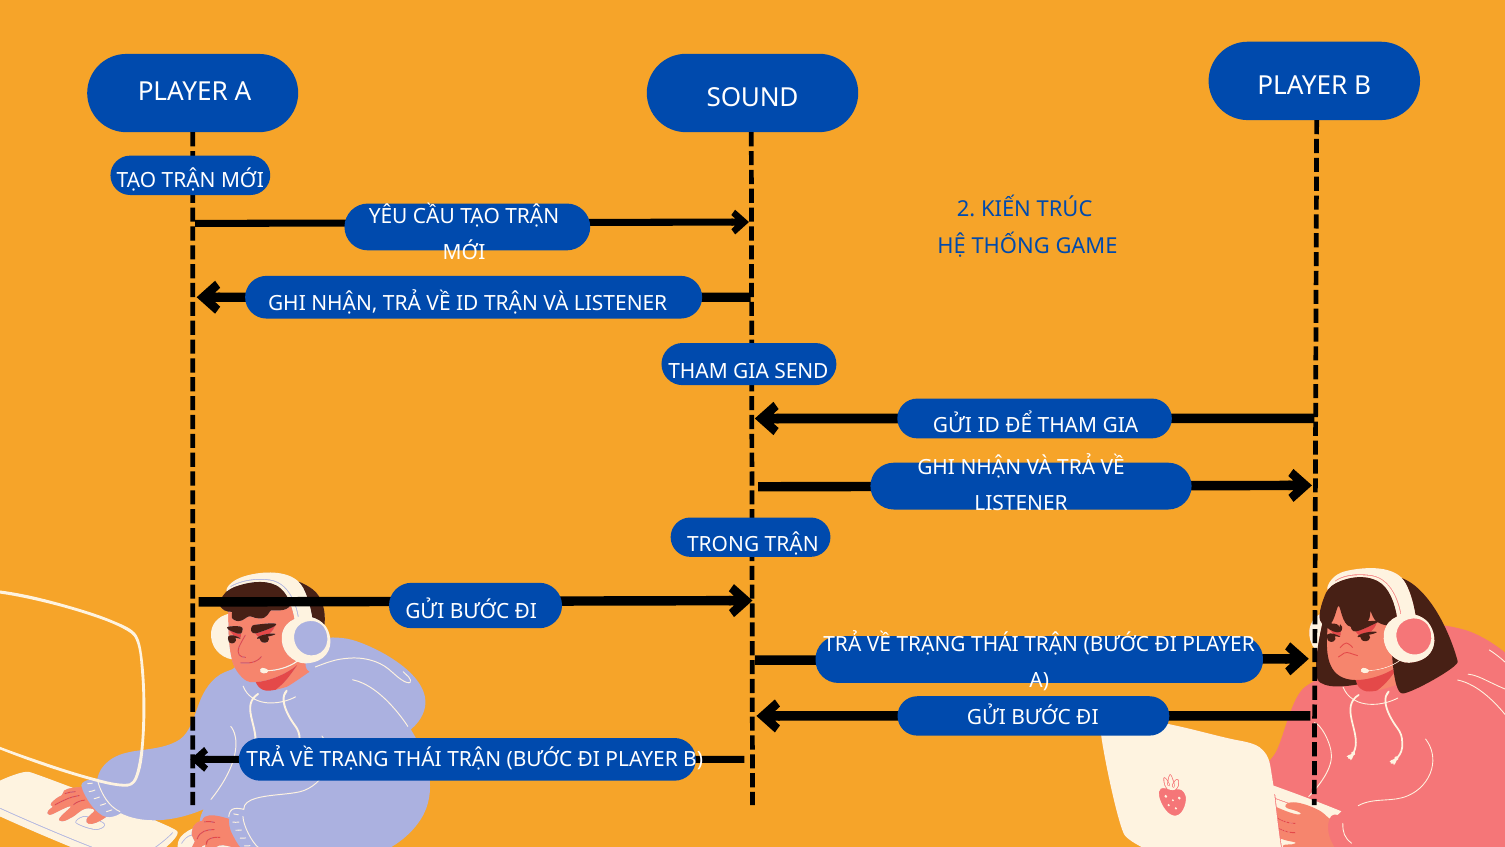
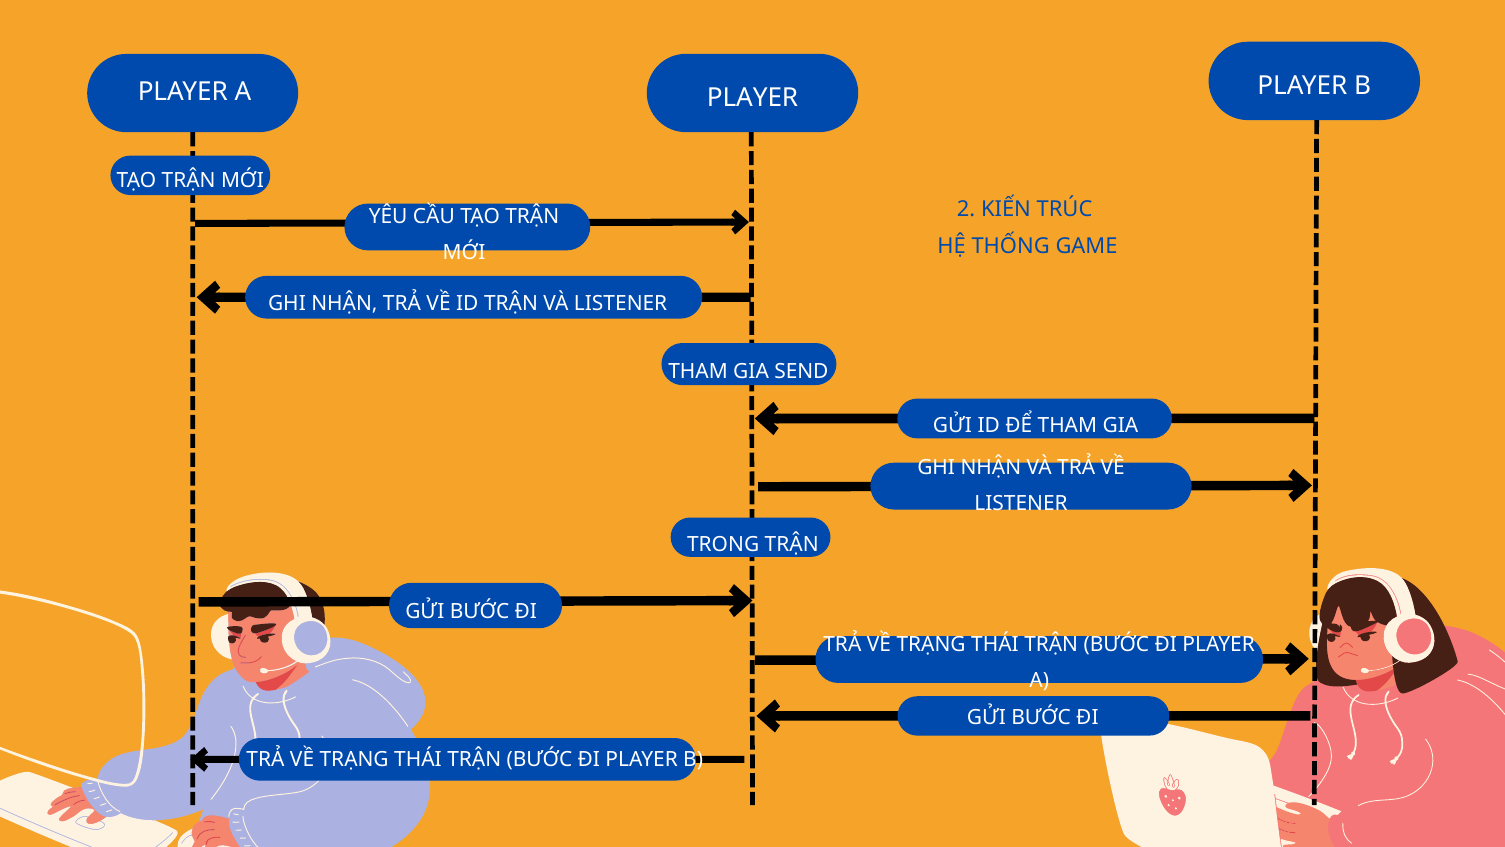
A SOUND: SOUND -> PLAYER (753, 98)
